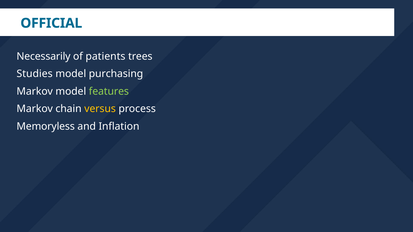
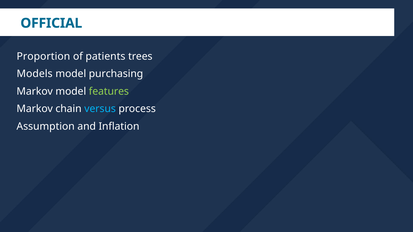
Necessarily: Necessarily -> Proportion (43, 56)
Studies: Studies -> Models (35, 74)
versus colour: yellow -> light blue (100, 109)
Memoryless: Memoryless -> Assumption (46, 127)
